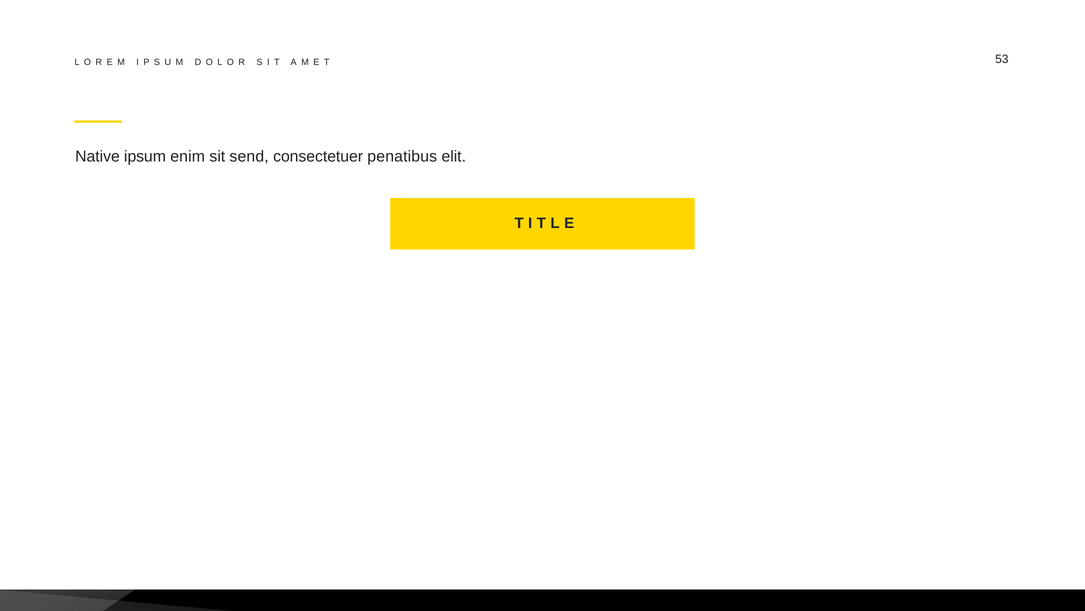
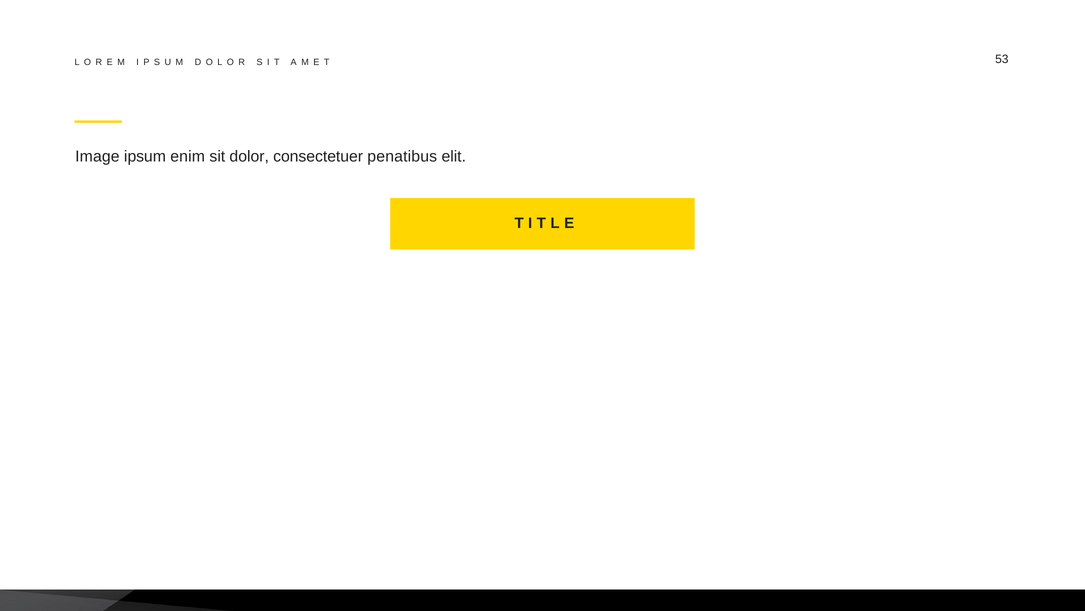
Native: Native -> Image (97, 156)
send: send -> dolor (249, 156)
